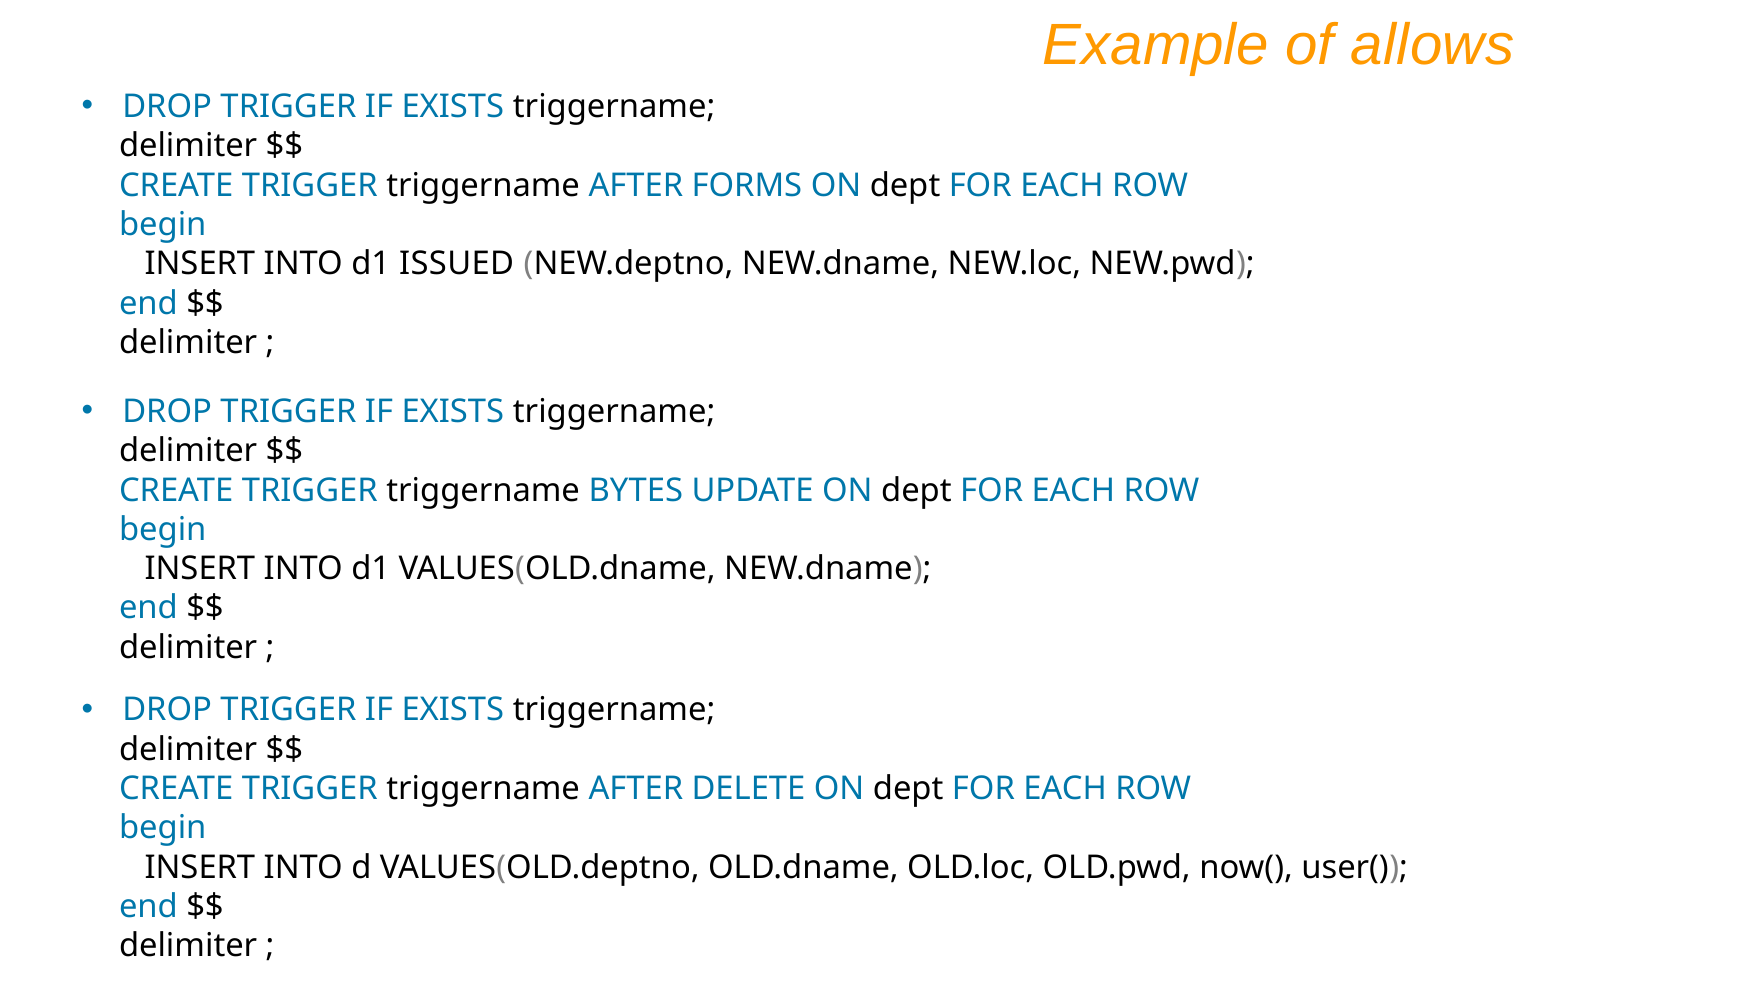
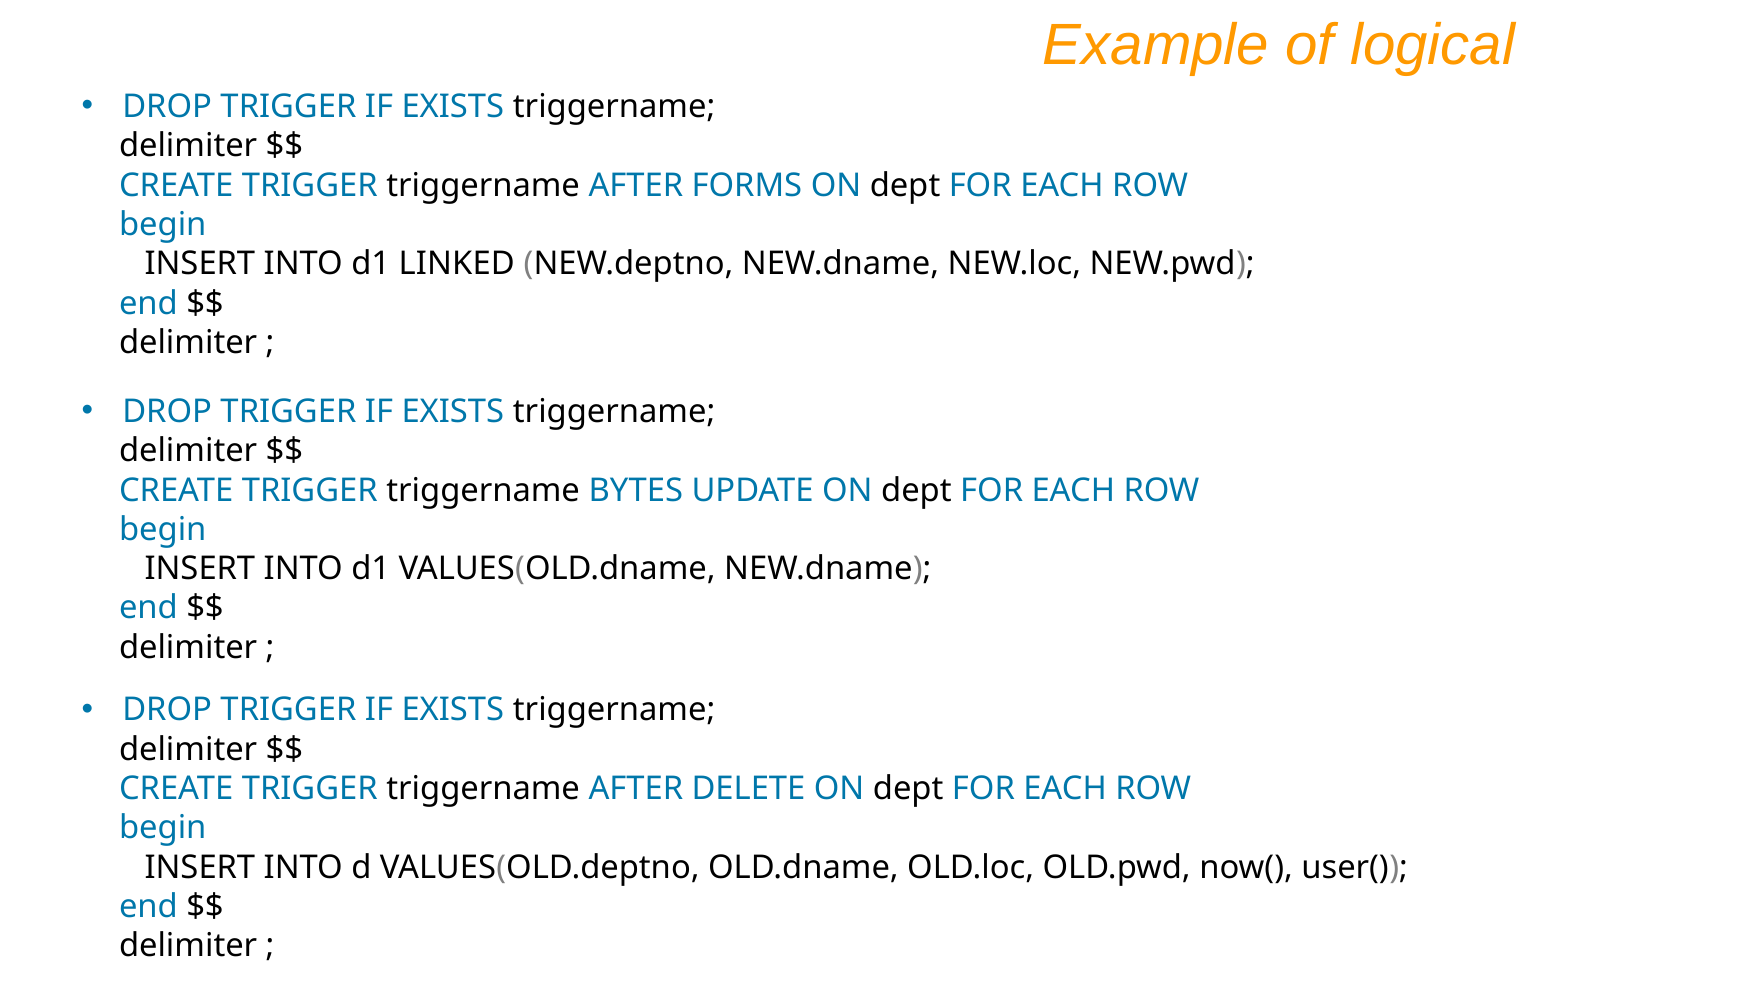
allows: allows -> logical (1433, 45)
ISSUED: ISSUED -> LINKED (457, 264)
